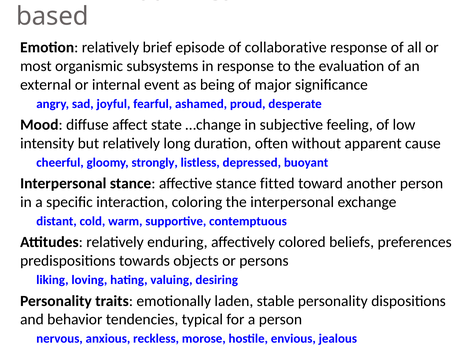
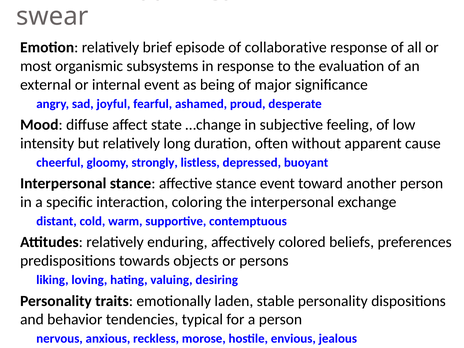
based: based -> swear (52, 16)
stance fitted: fitted -> event (277, 183)
